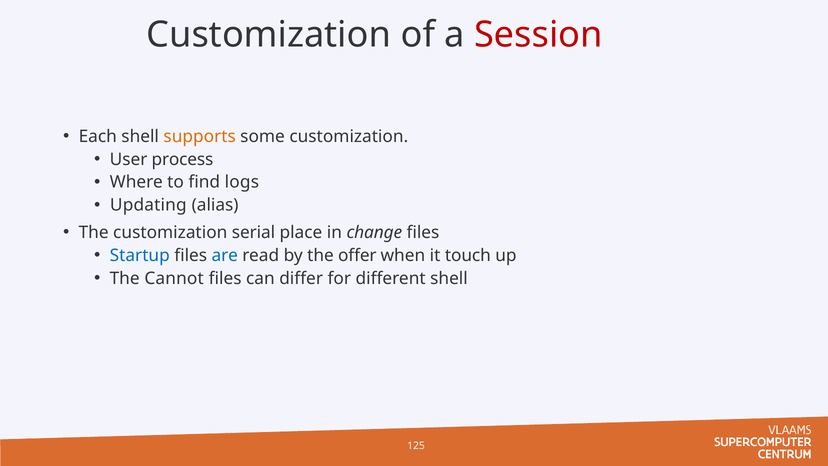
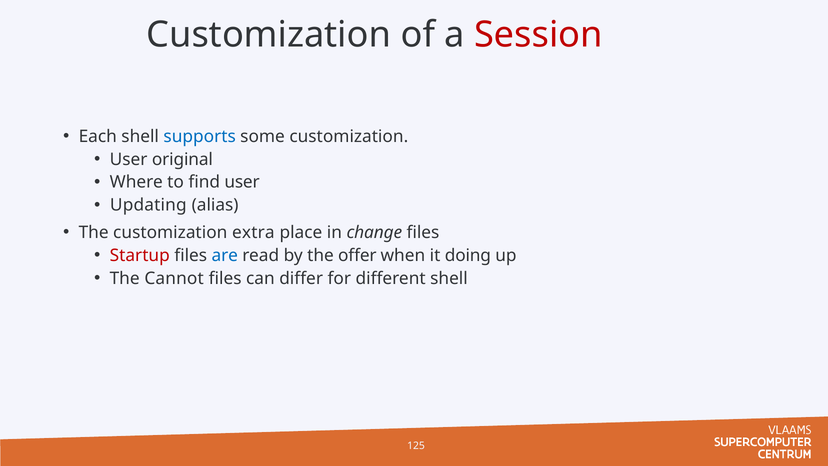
supports colour: orange -> blue (200, 136)
process: process -> original (182, 159)
find logs: logs -> user (242, 182)
serial: serial -> extra (253, 232)
Startup colour: blue -> red (140, 255)
touch: touch -> doing (468, 255)
